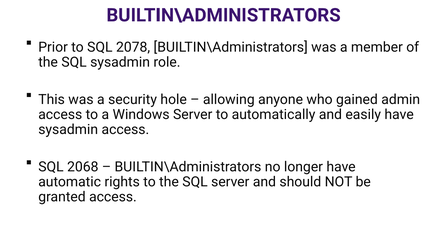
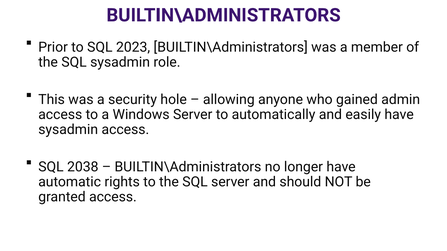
2078: 2078 -> 2023 (133, 47)
2068: 2068 -> 2038 (83, 167)
